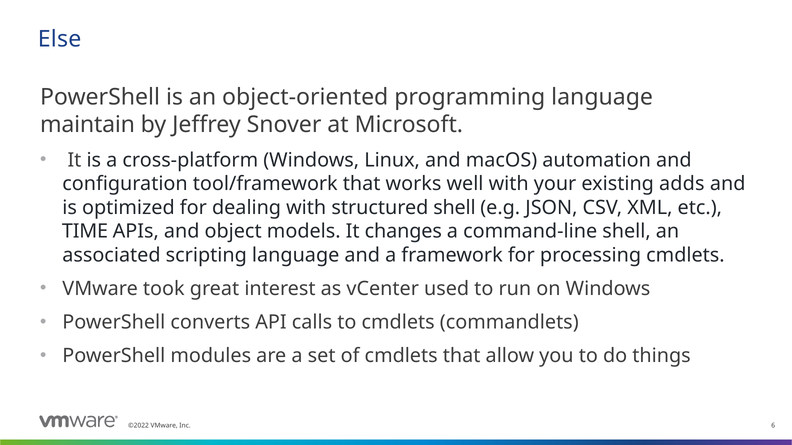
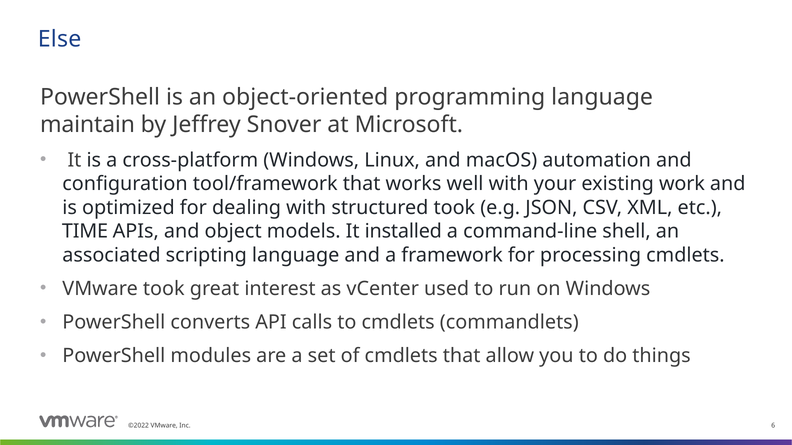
adds: adds -> work (682, 184)
structured shell: shell -> took (454, 208)
changes: changes -> installed (403, 232)
